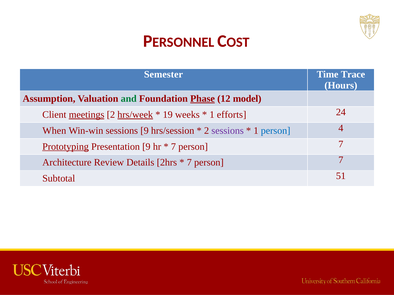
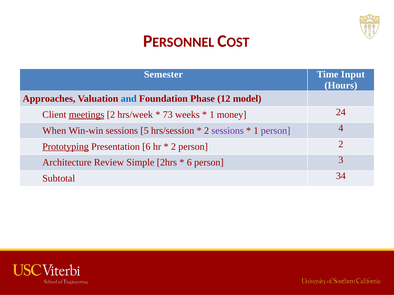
Trace: Trace -> Input (353, 74)
Assumption: Assumption -> Approaches (49, 99)
and colour: green -> blue (129, 99)
Phase underline: present -> none (203, 99)
hrs/week underline: present -> none (135, 115)
19: 19 -> 73 (168, 115)
efforts: efforts -> money (232, 115)
sessions 9: 9 -> 5 (145, 131)
person colour: blue -> purple (276, 131)
Presentation 9: 9 -> 6 (146, 147)
7: 7 -> 2 (173, 147)
7: 7 -> 2 (341, 144)
Details: Details -> Simple (140, 163)
7: 7 -> 6 (189, 163)
7: 7 -> 3 (341, 160)
51: 51 -> 34 (341, 176)
